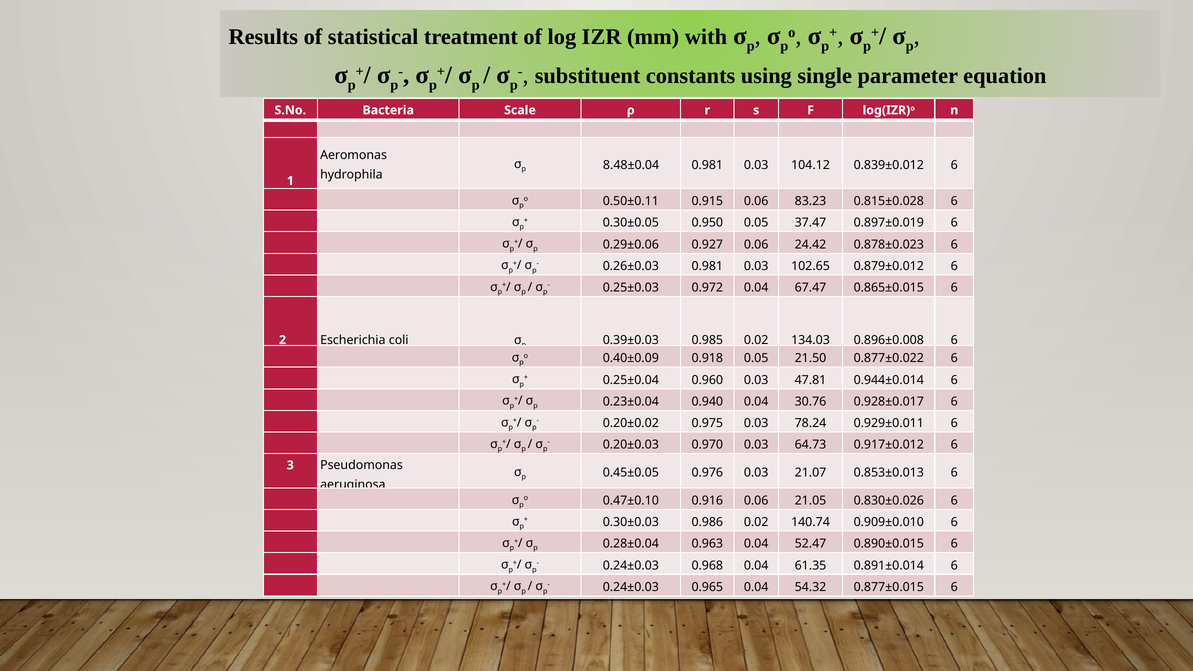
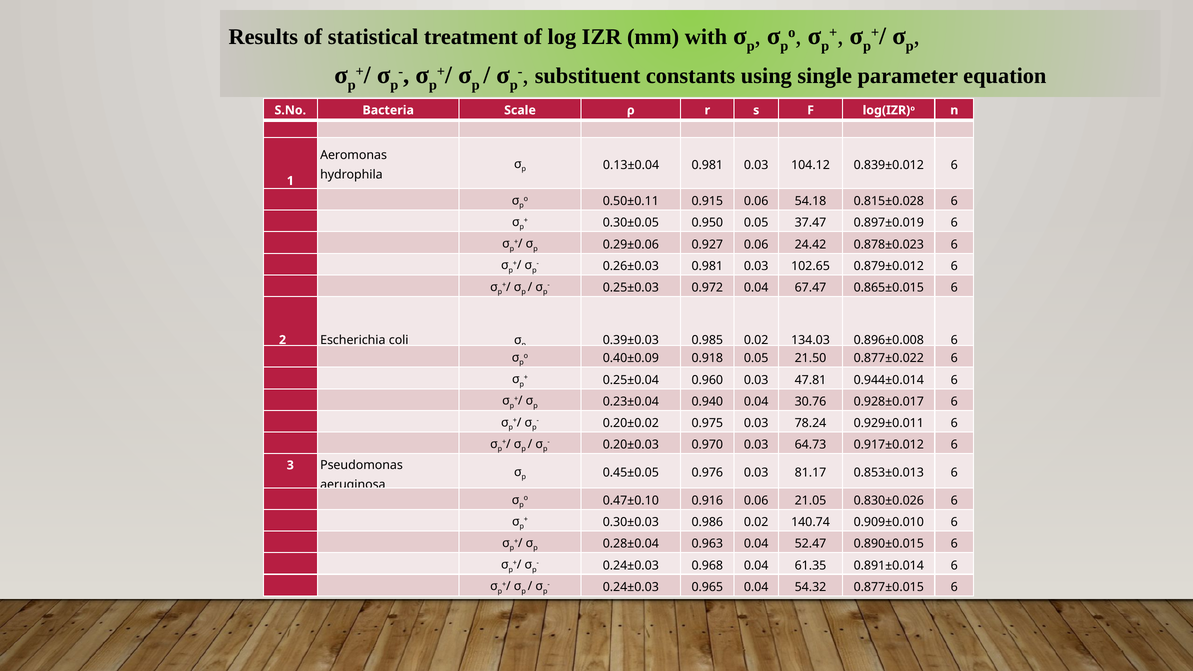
8.48±0.04: 8.48±0.04 -> 0.13±0.04 (631, 165)
83.23: 83.23 -> 54.18 (811, 201)
21.07: 21.07 -> 81.17 (811, 473)
